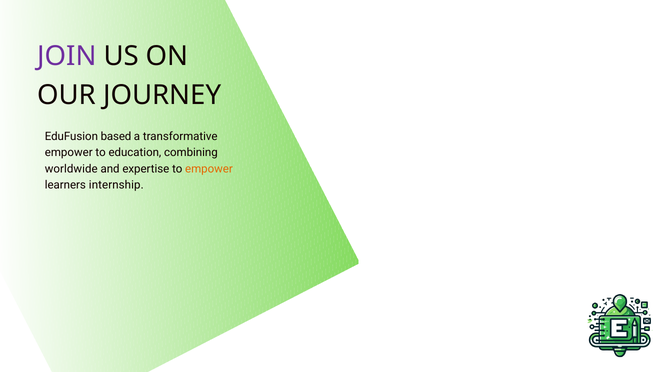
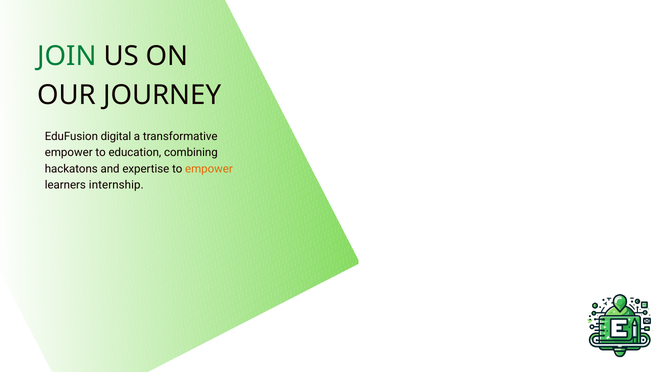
JOIN colour: purple -> green (67, 56)
based: based -> digital (116, 137)
worldwide: worldwide -> hackatons (71, 169)
